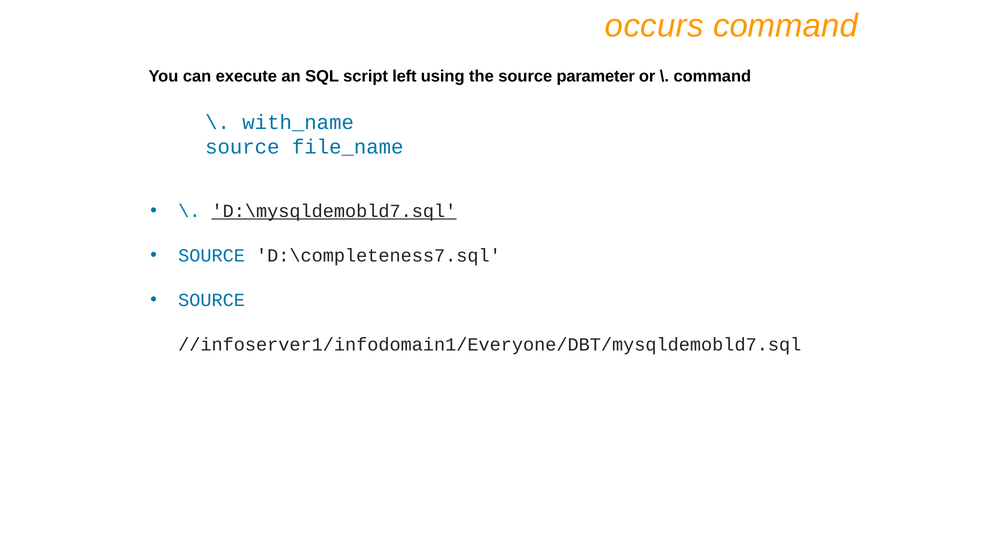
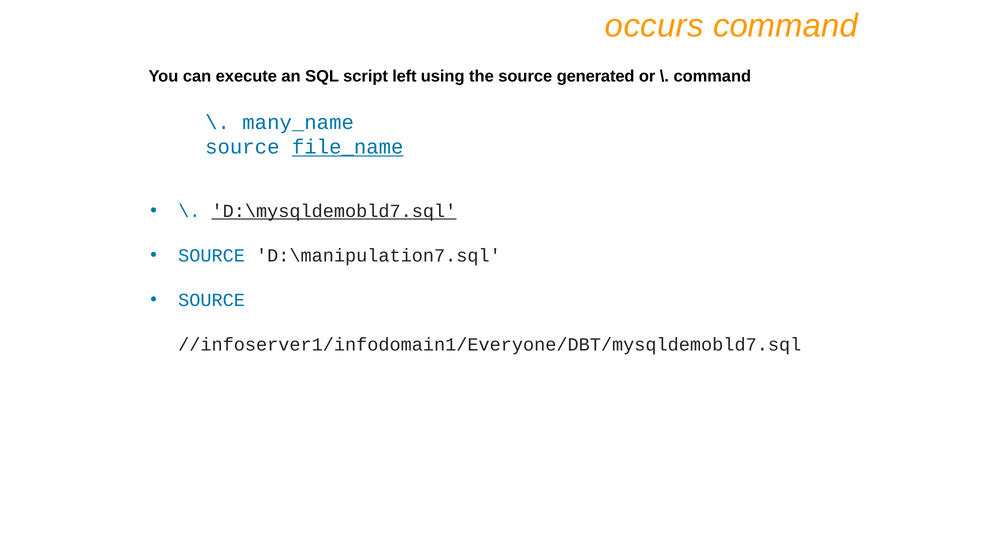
parameter: parameter -> generated (596, 77)
with_name: with_name -> many_name (298, 123)
file_name underline: none -> present (348, 147)
D:\completeness7.sql: D:\completeness7.sql -> D:\manipulation7.sql (378, 256)
